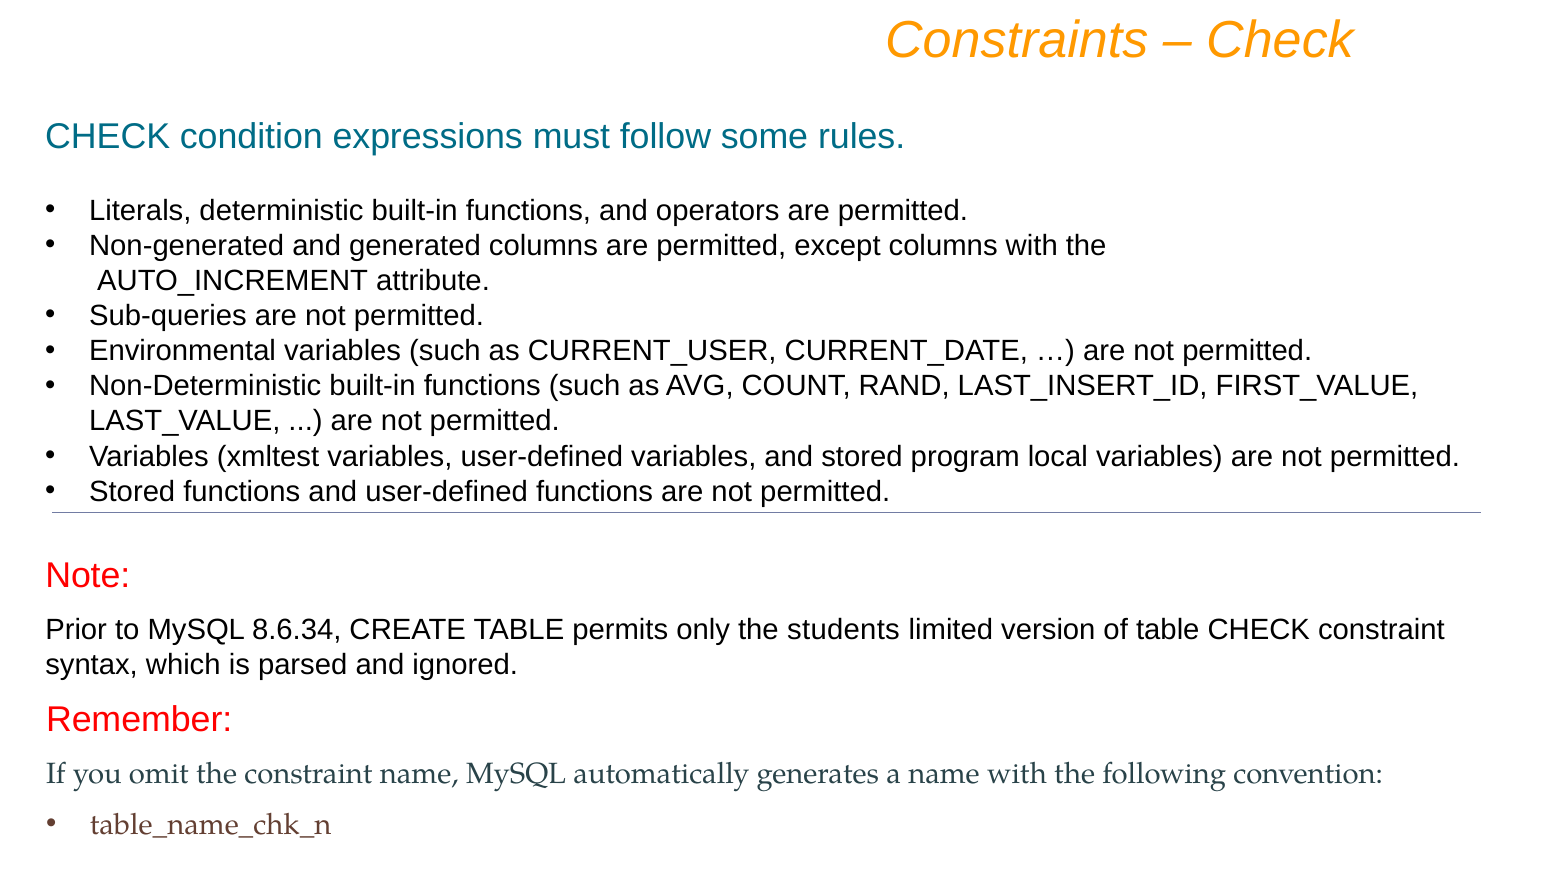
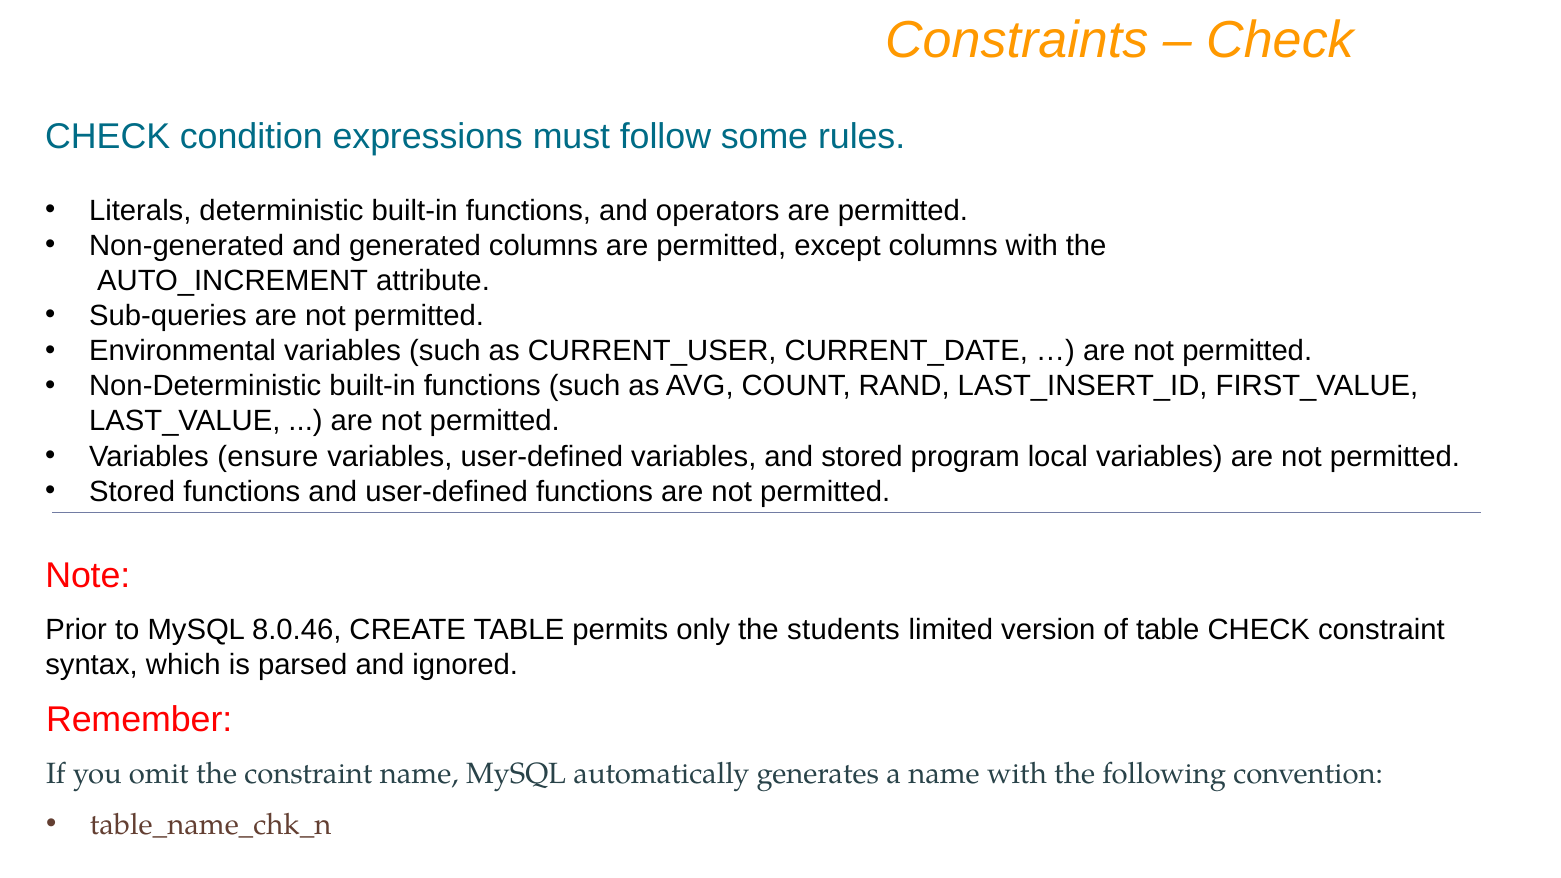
xmltest: xmltest -> ensure (268, 456)
8.6.34: 8.6.34 -> 8.0.46 (297, 630)
